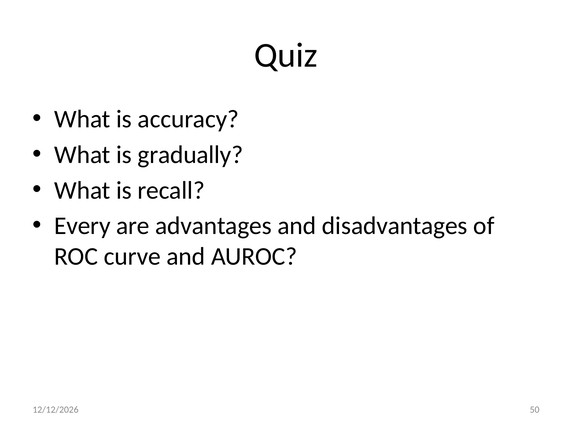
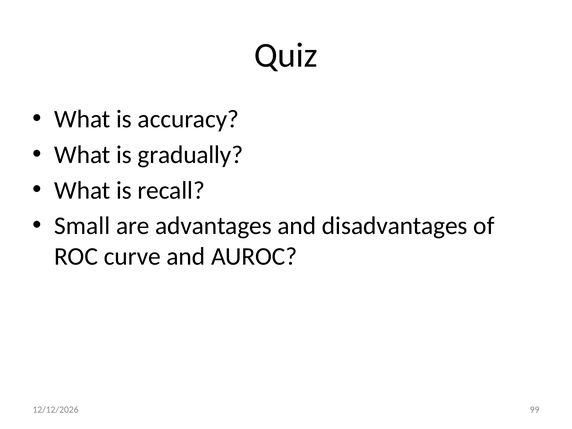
Every: Every -> Small (82, 226)
50: 50 -> 99 (535, 410)
